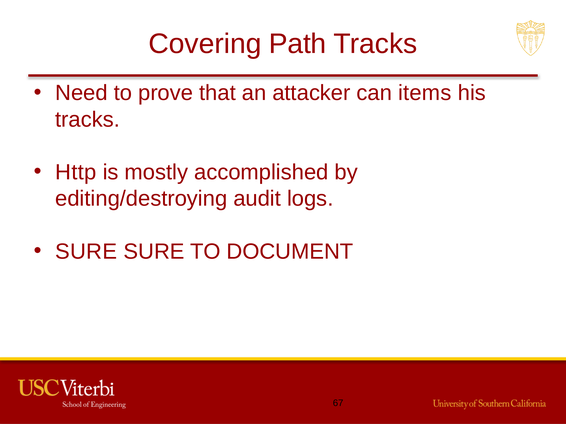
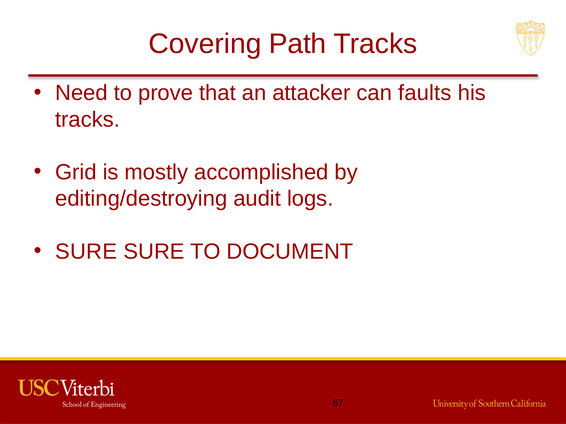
items: items -> faults (425, 93)
Http: Http -> Grid (76, 172)
